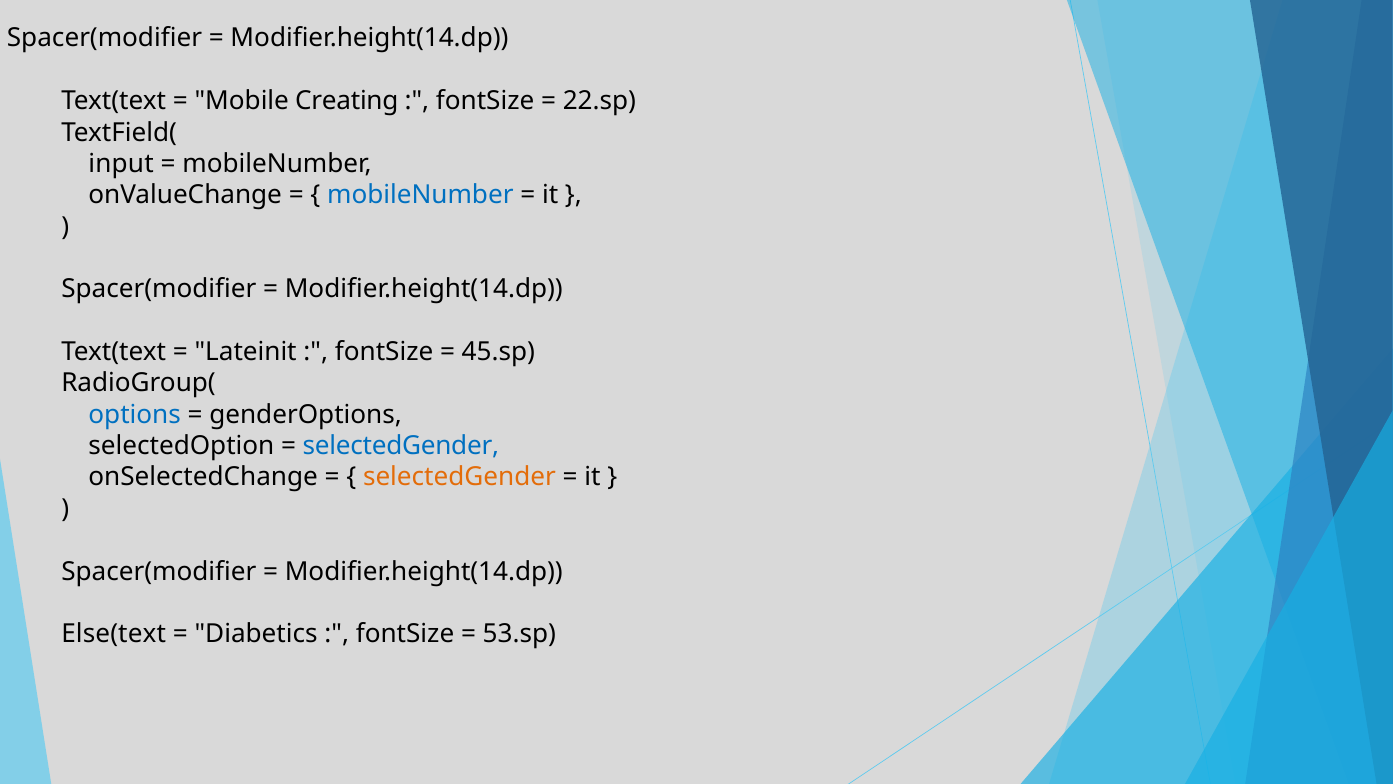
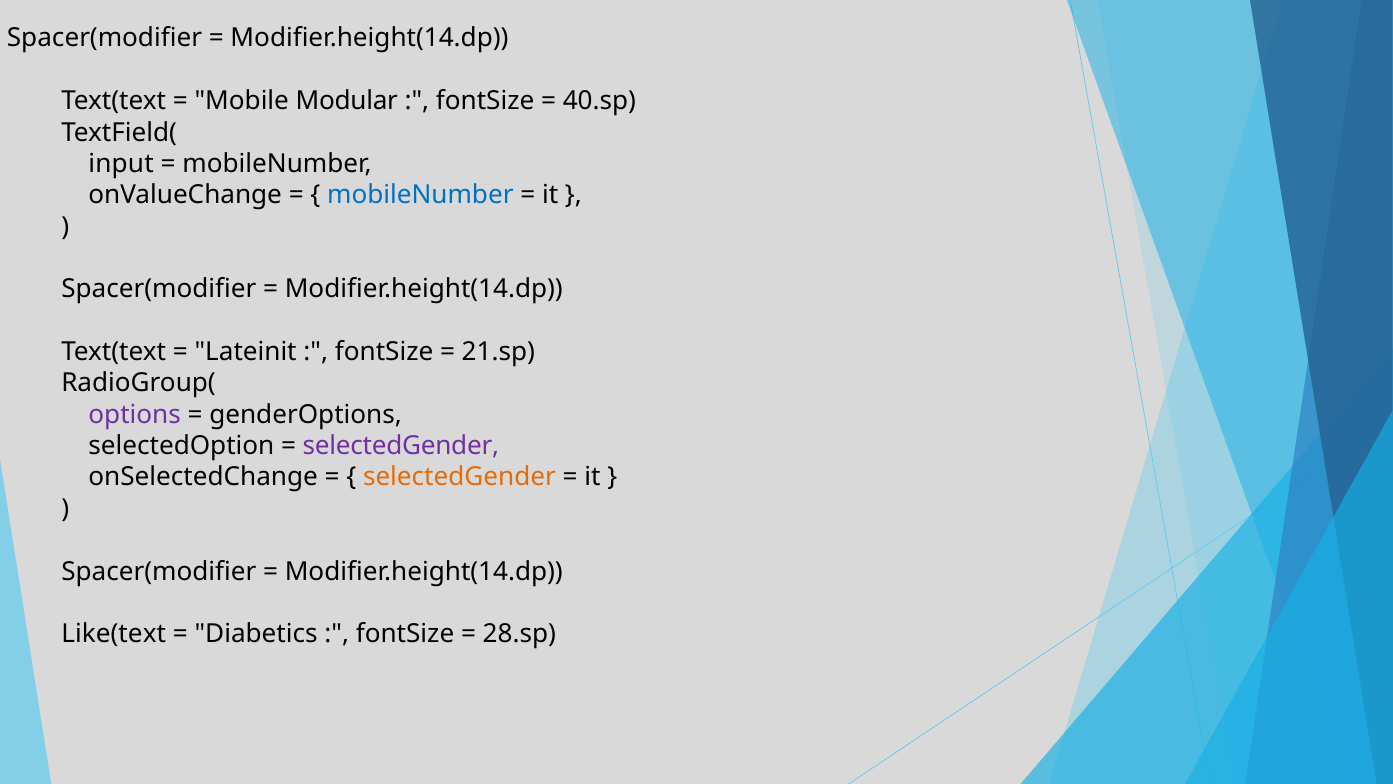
Creating: Creating -> Modular (347, 101)
22.sp: 22.sp -> 40.sp (599, 101)
45.sp: 45.sp -> 21.sp (498, 352)
options colour: blue -> purple (135, 414)
selectedGender colour: blue -> purple (401, 446)
Else(text: Else(text -> Like(text (114, 634)
53.sp: 53.sp -> 28.sp (519, 634)
